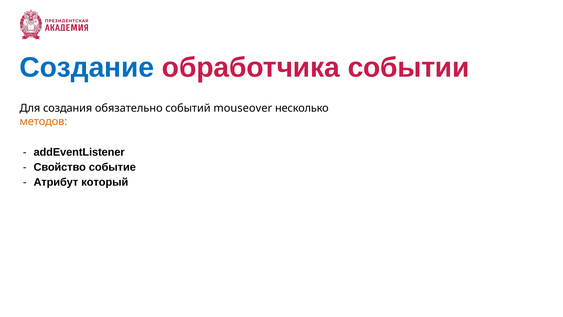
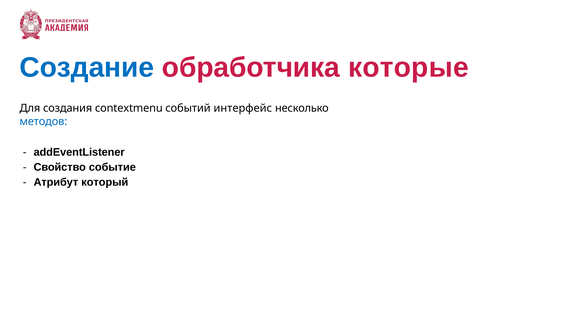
событии: событии -> которые (408, 67)
обязательно: обязательно -> contextmenu (129, 108)
mouseover: mouseover -> интерфейс (243, 108)
методов colour: orange -> blue (43, 121)
